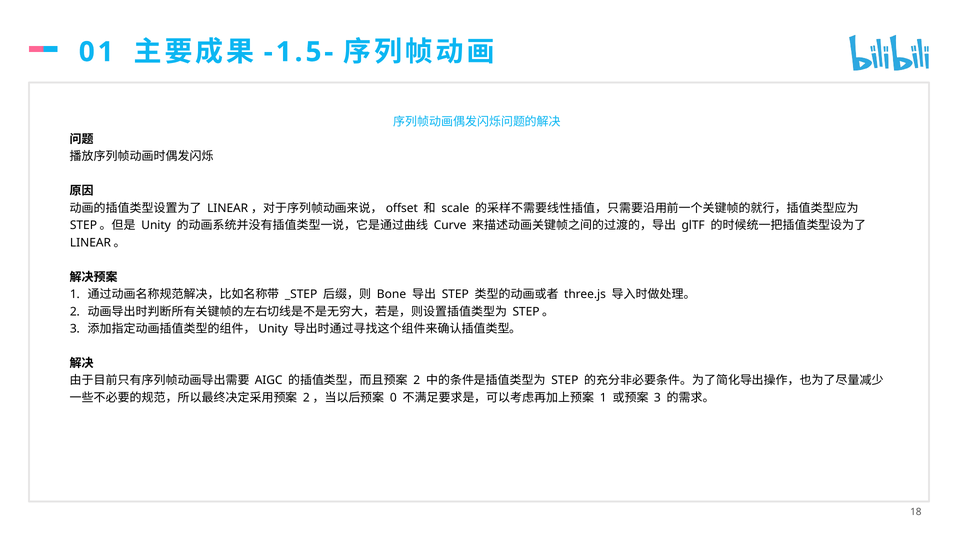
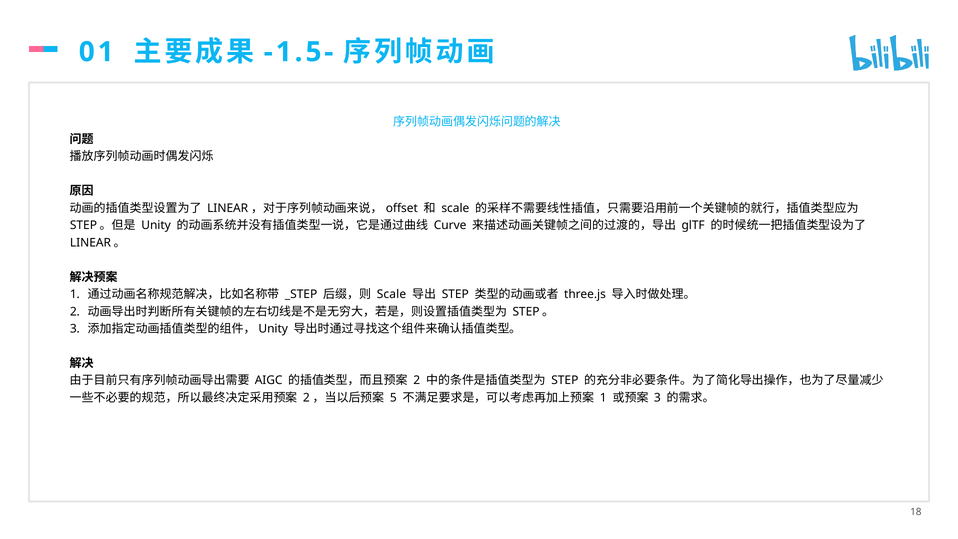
Bone: Bone -> Scale (391, 294)
0: 0 -> 5 (393, 398)
